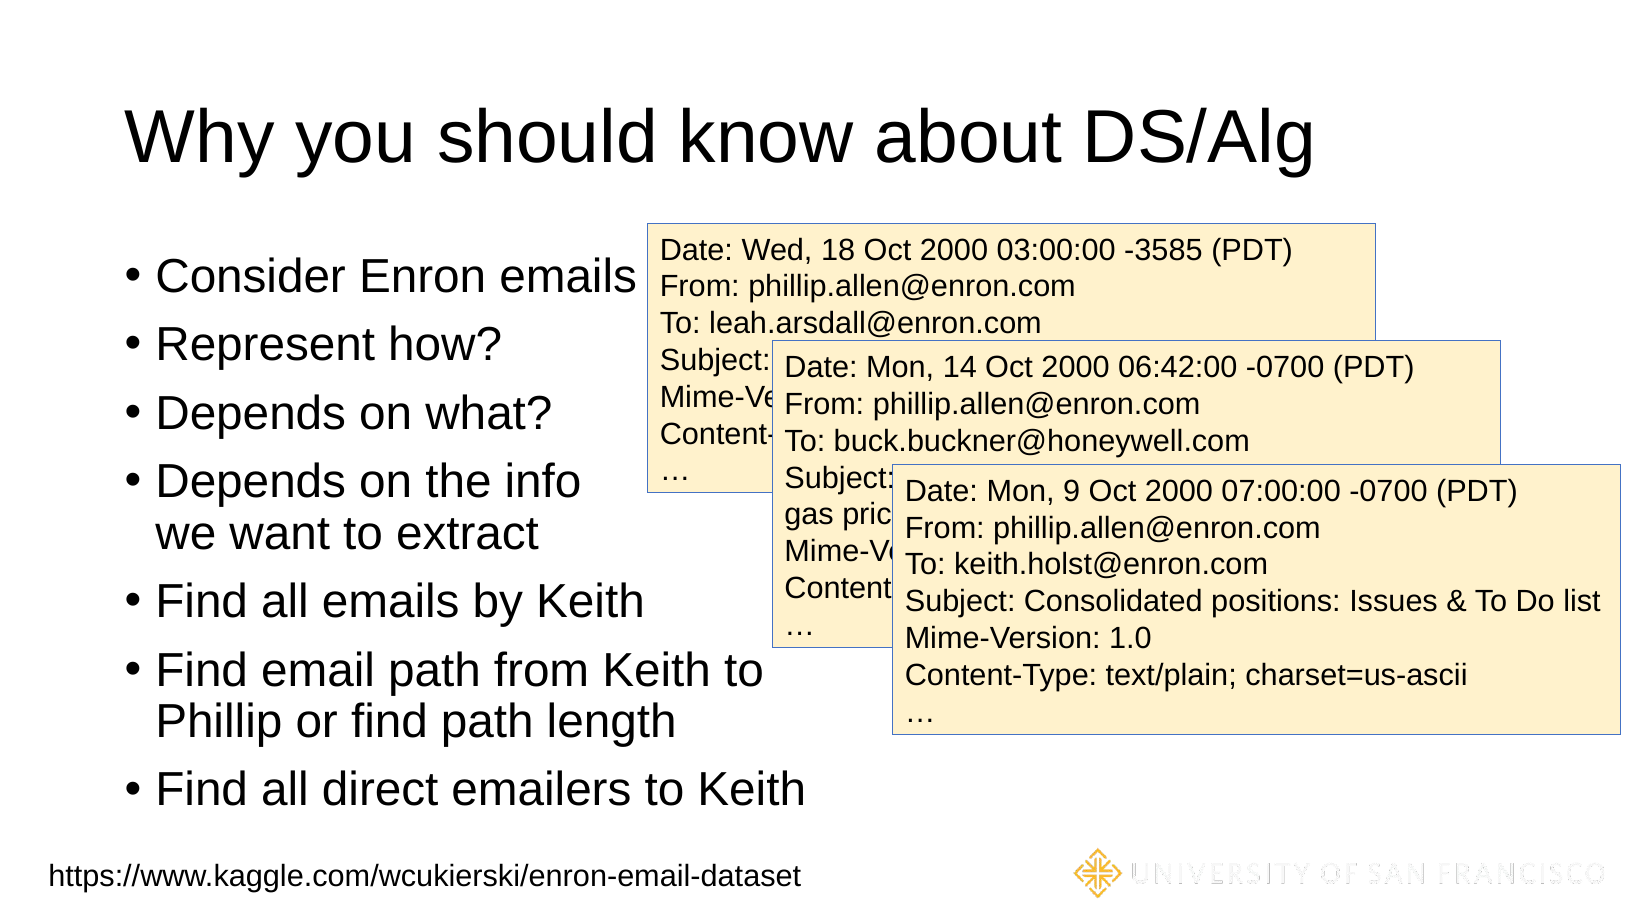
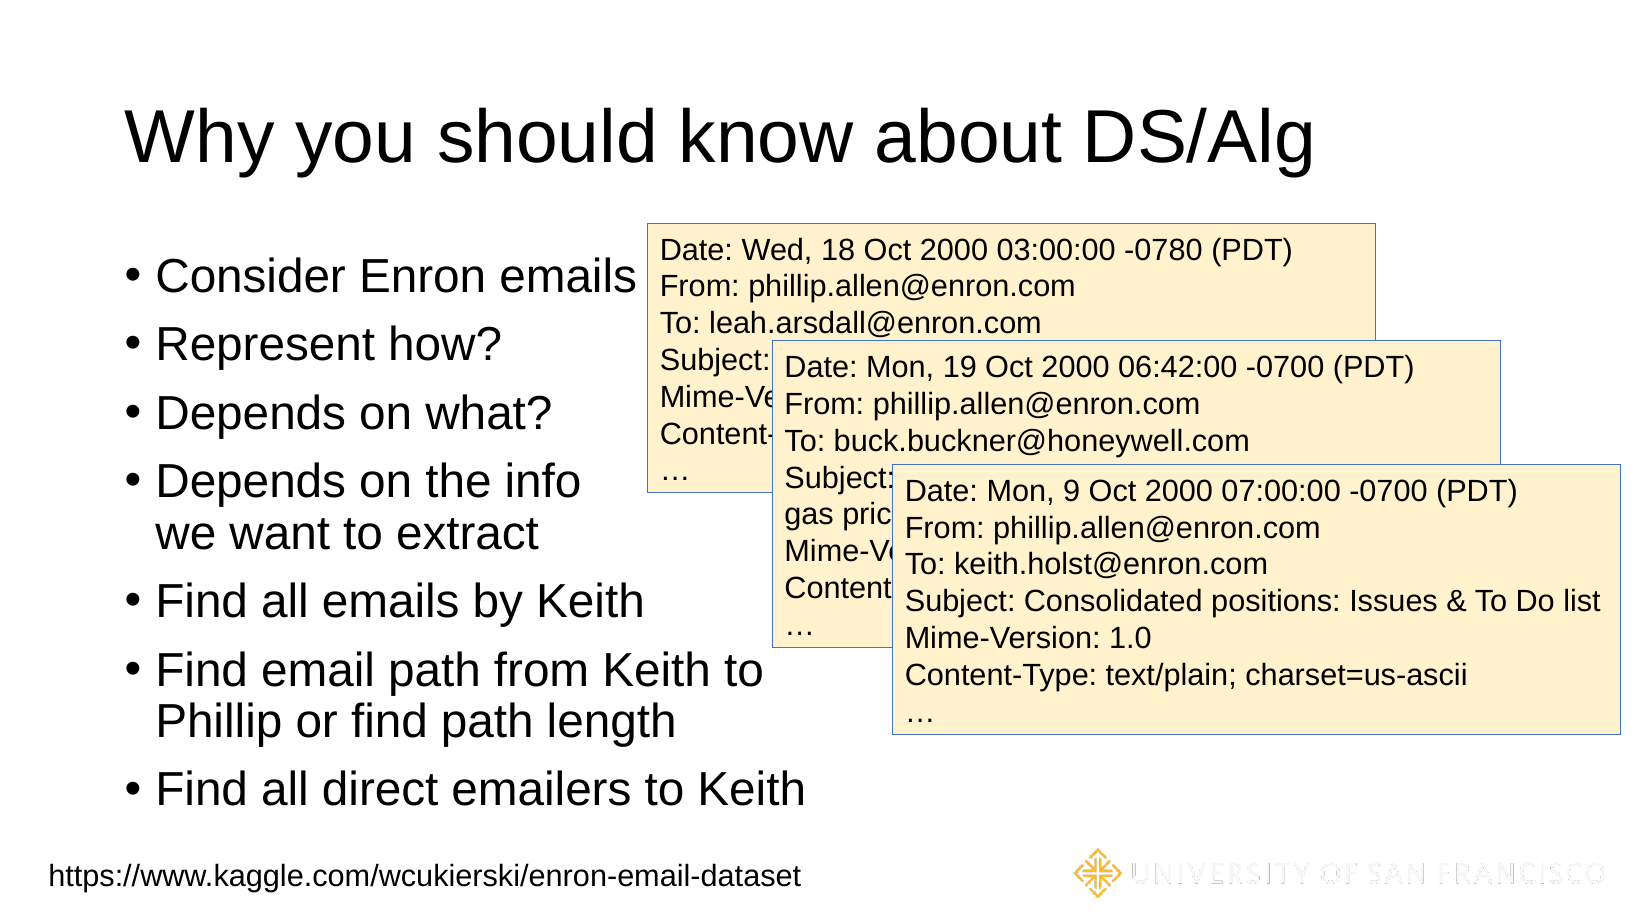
-3585: -3585 -> -0780 (1163, 250)
14: 14 -> 19 (960, 368)
